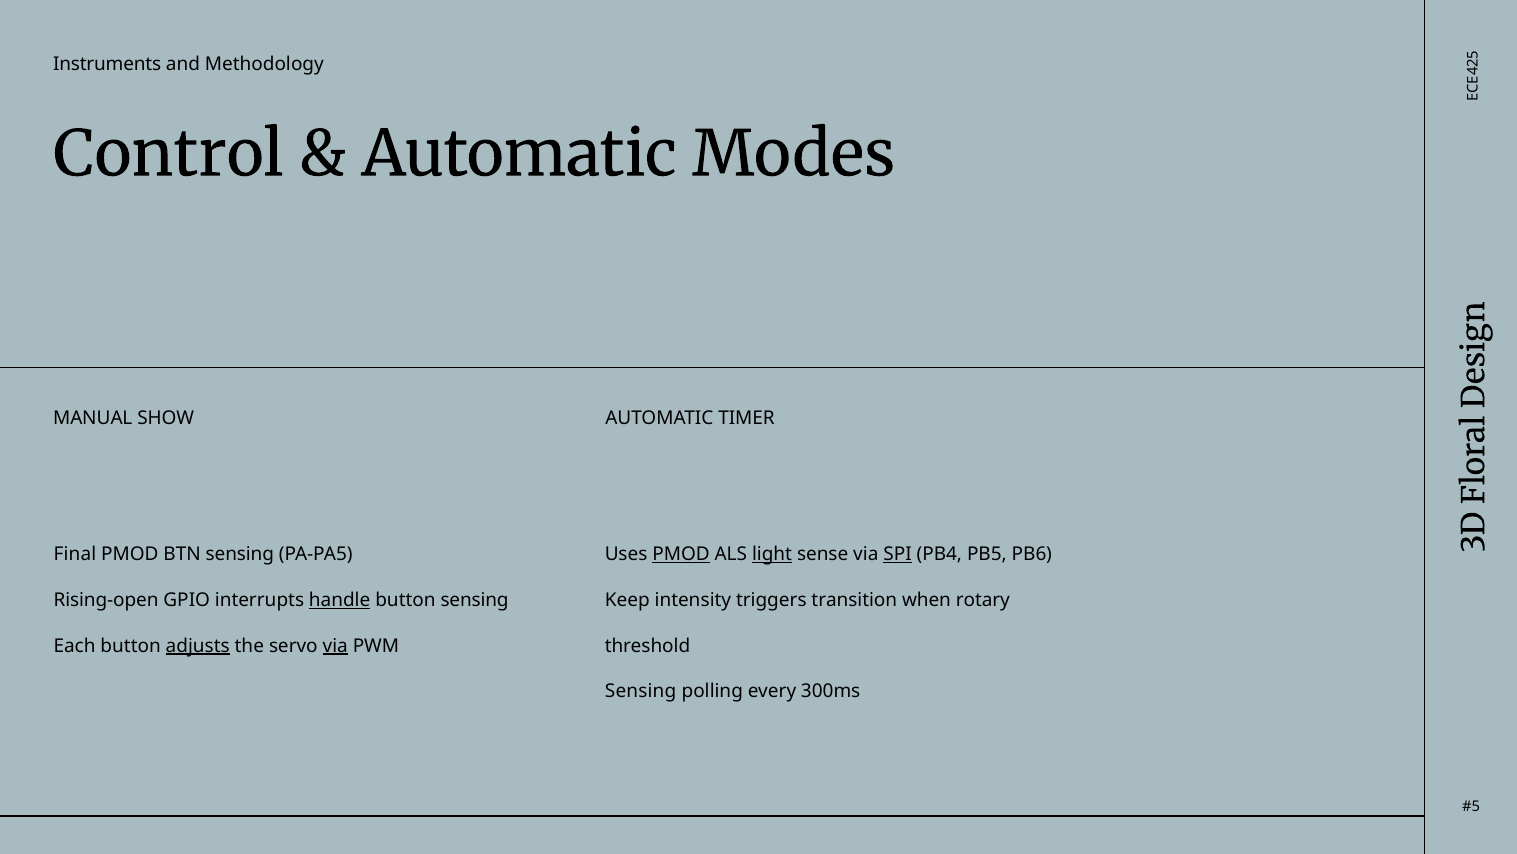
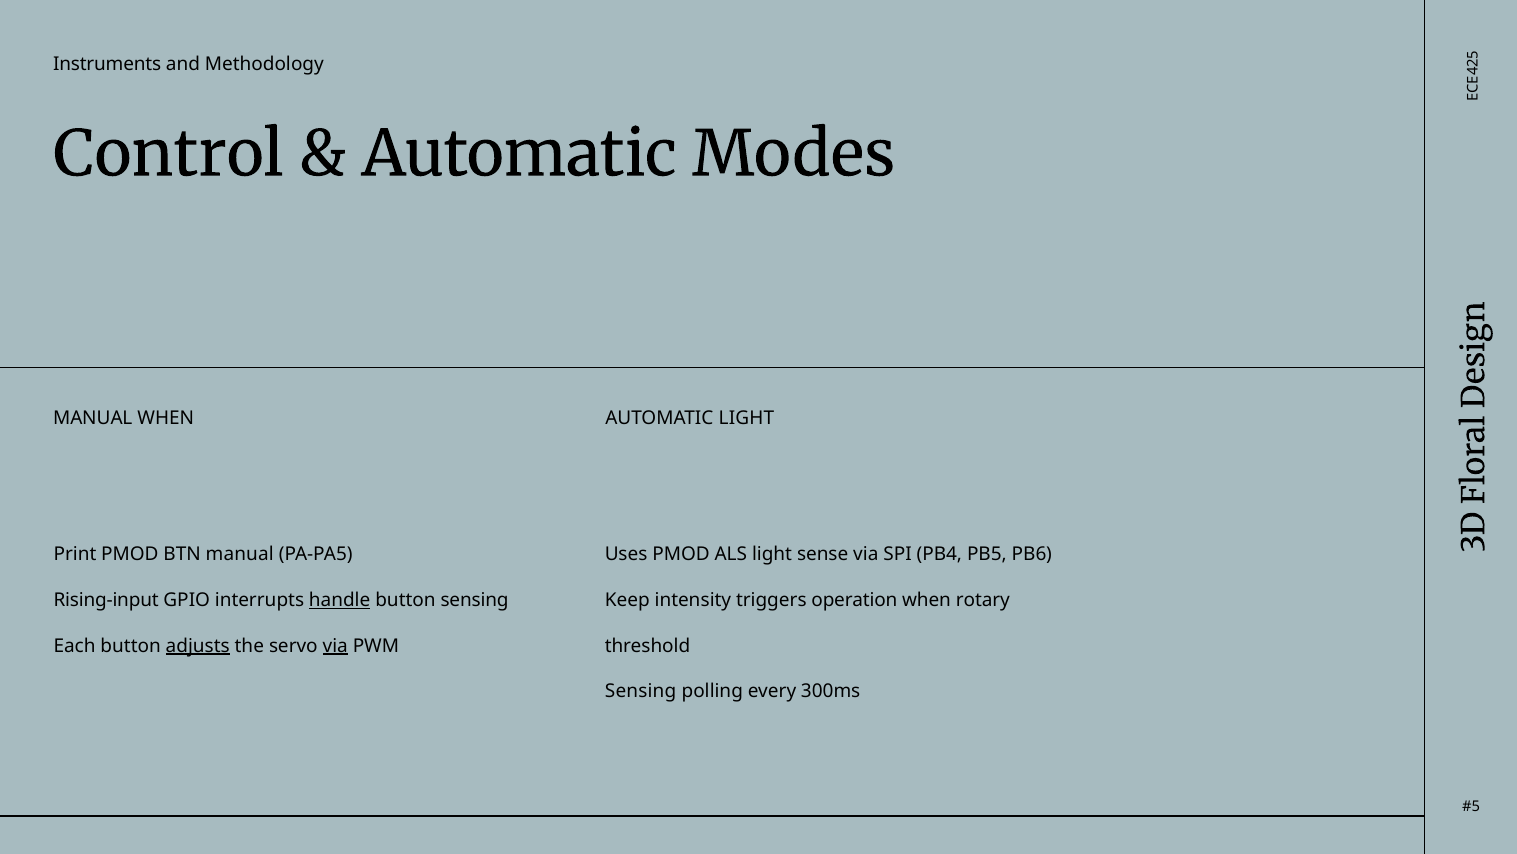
MANUAL SHOW: SHOW -> WHEN (166, 418)
AUTOMATIC TIMER: TIMER -> LIGHT (746, 418)
Final: Final -> Print (75, 554)
BTN sensing: sensing -> manual (240, 554)
PMOD underline: present -> none (681, 554)
light underline: present -> none (772, 554)
SPI underline: present -> none (898, 554)
Rising-open: Rising-open -> Rising-input (106, 600)
transition: transition -> operation (854, 600)
